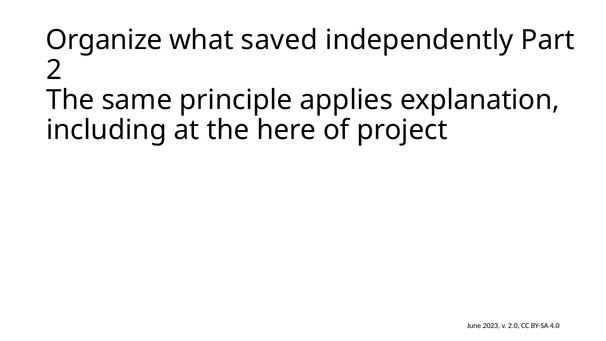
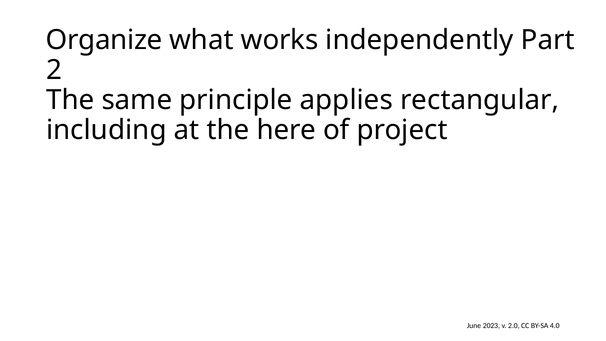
saved: saved -> works (280, 40)
explanation: explanation -> rectangular (480, 100)
